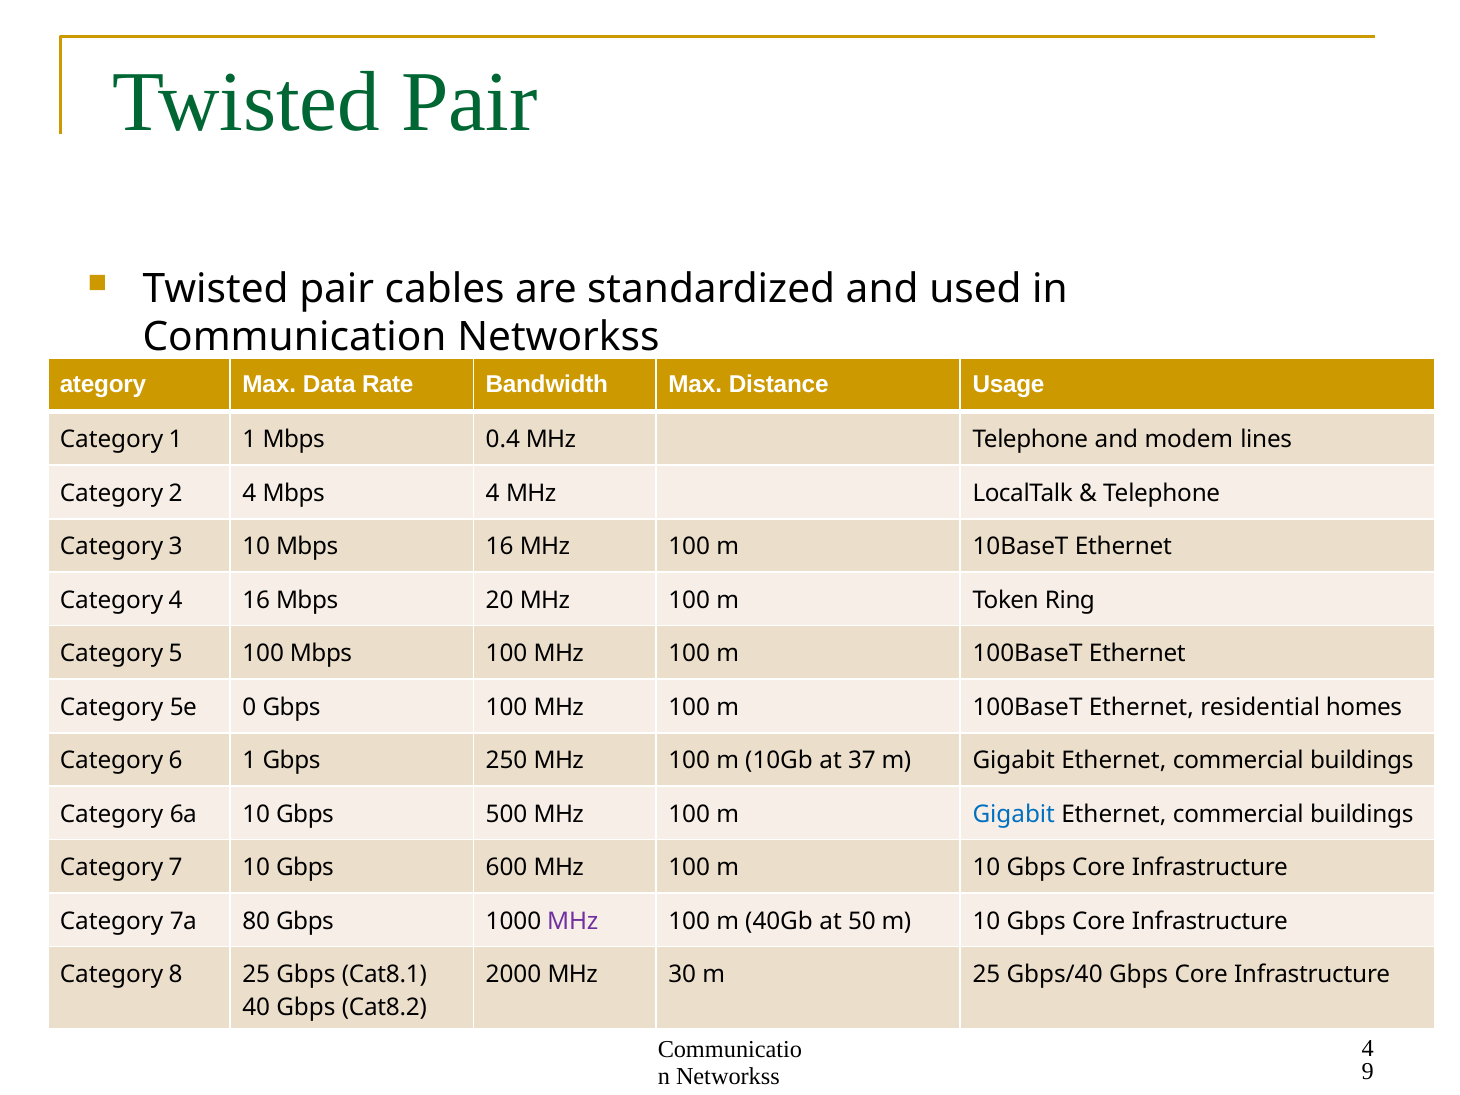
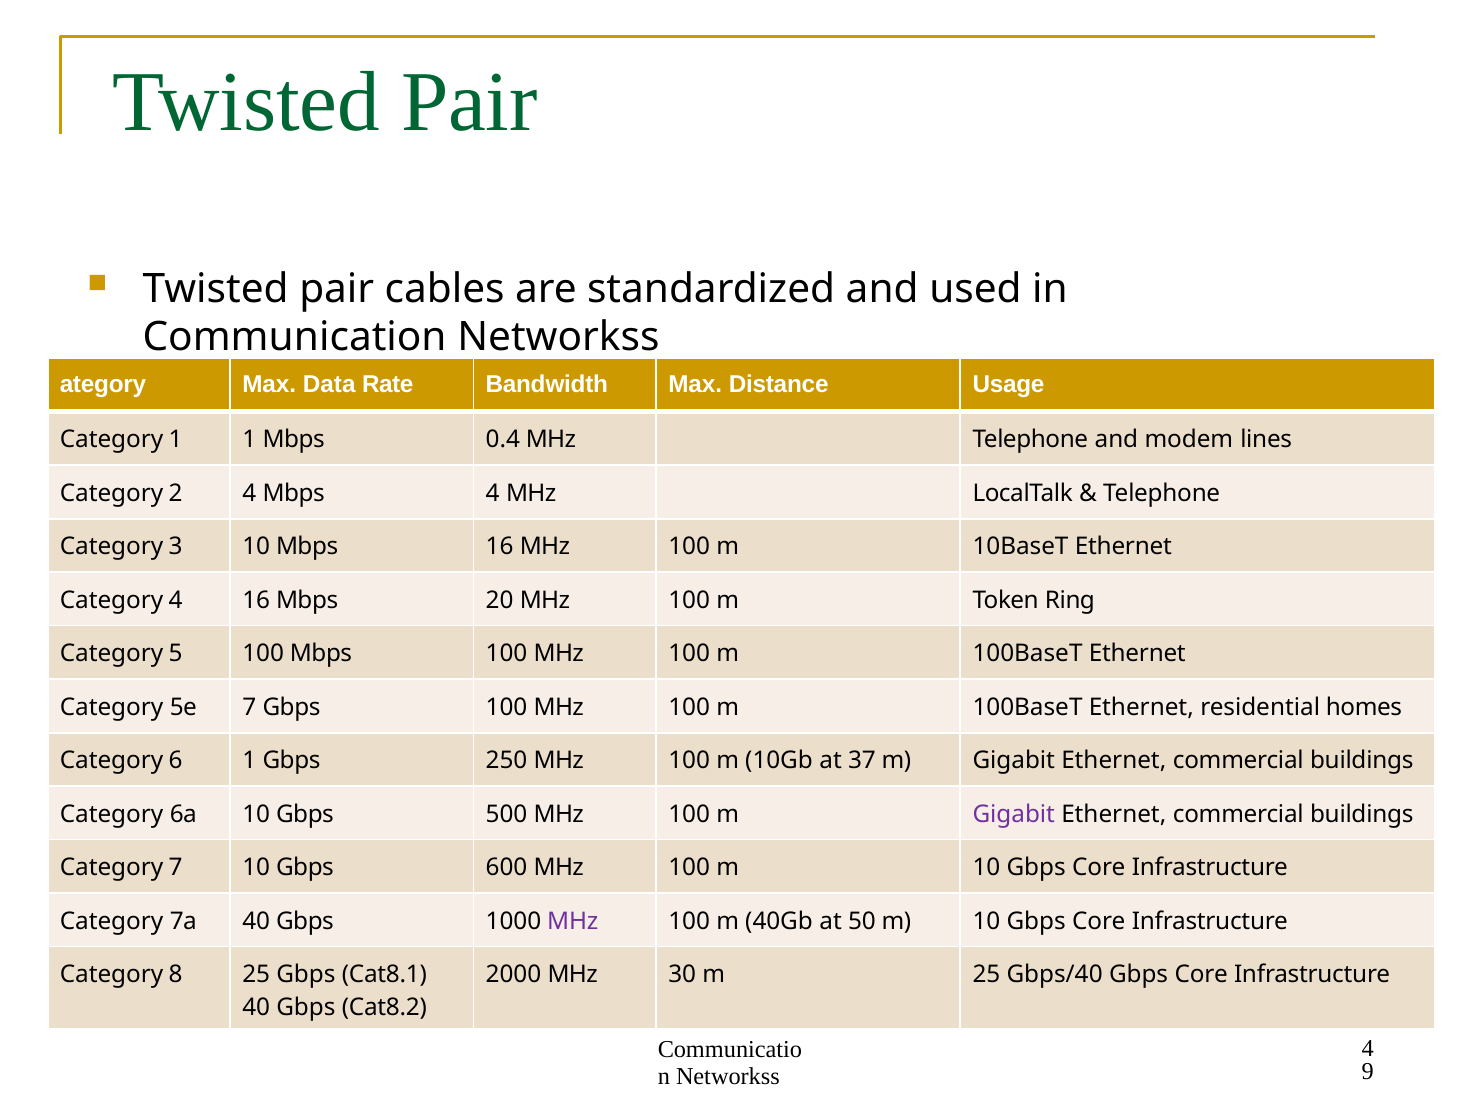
5e 0: 0 -> 7 (249, 707)
Gigabit colour: blue -> purple (1014, 814)
7a 80: 80 -> 40 (256, 921)
